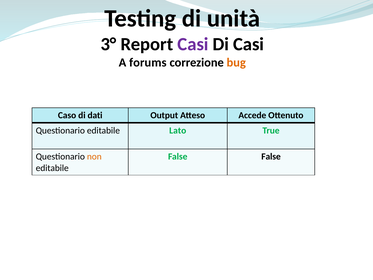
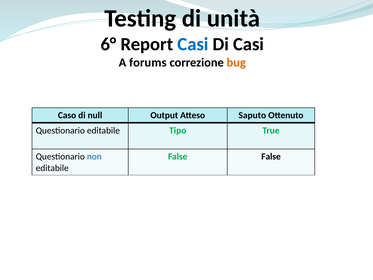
3°: 3° -> 6° (108, 44)
Casi colour: purple -> blue (193, 44)
dati: dati -> null (95, 115)
Accede: Accede -> Saputo (252, 115)
Lato: Lato -> Tipo (178, 130)
non colour: orange -> blue (94, 156)
